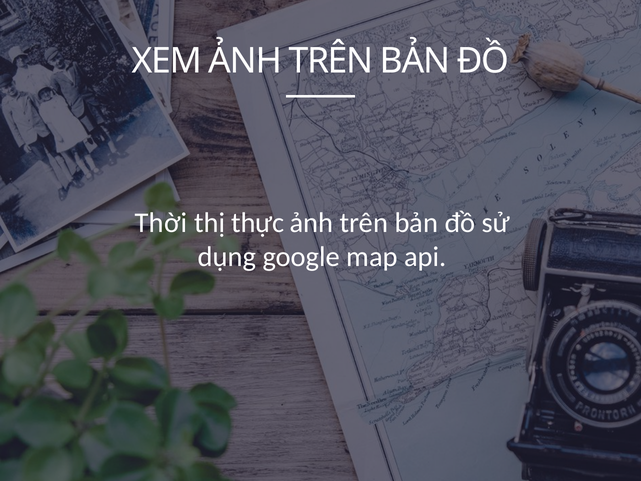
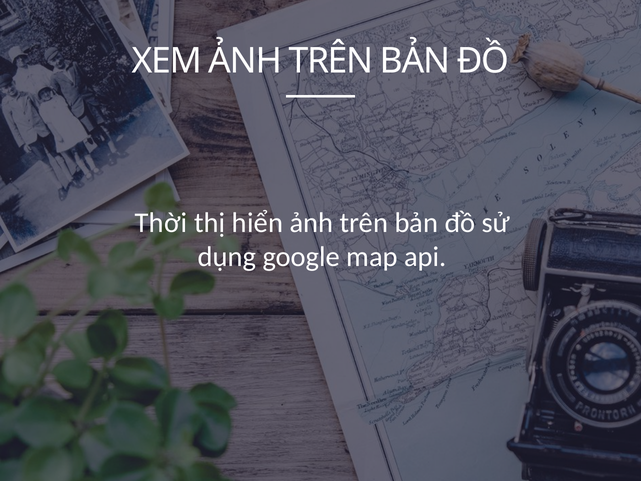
thực: thực -> hiển (258, 223)
